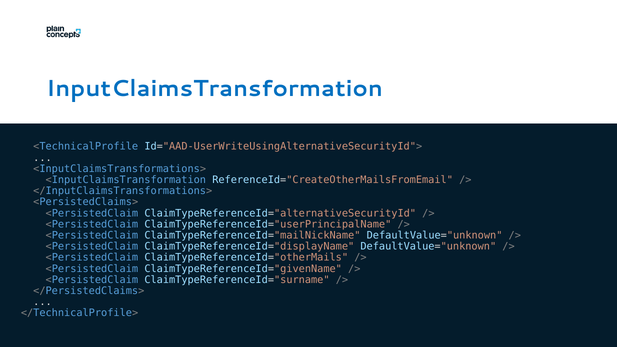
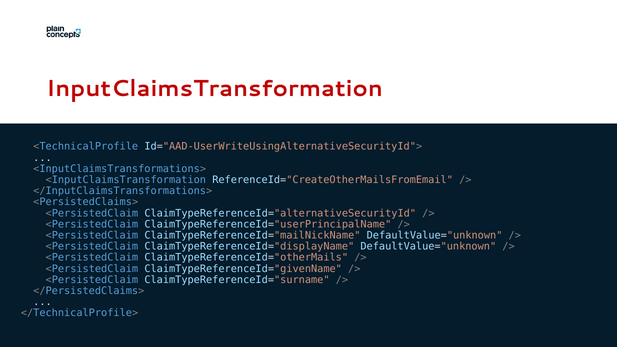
InputClaimsTransformation colour: blue -> red (215, 89)
